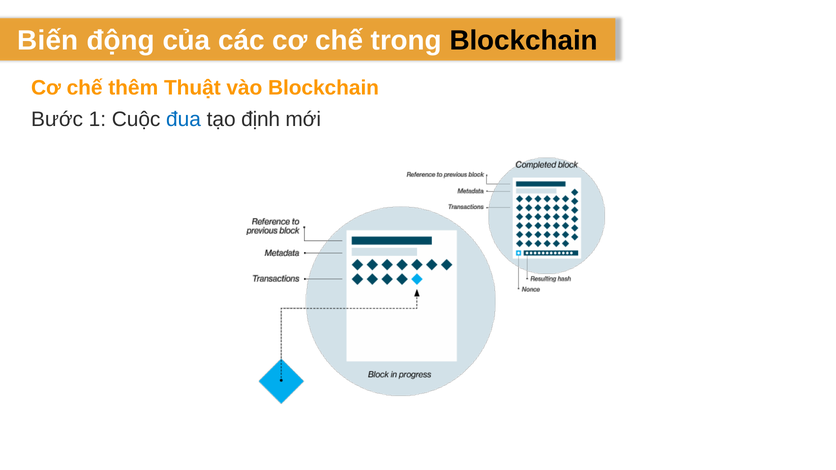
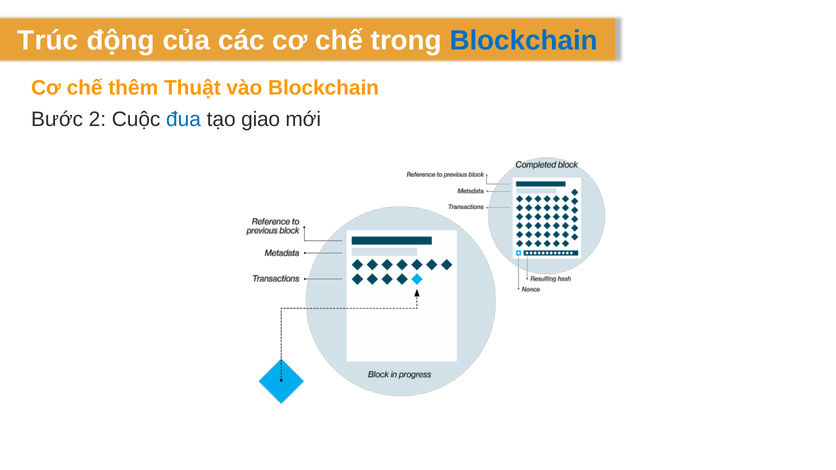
Biến: Biến -> Trúc (48, 41)
Blockchain colour: black -> blue (524, 41)
1: 1 -> 2 (97, 119)
định: định -> giao (261, 119)
